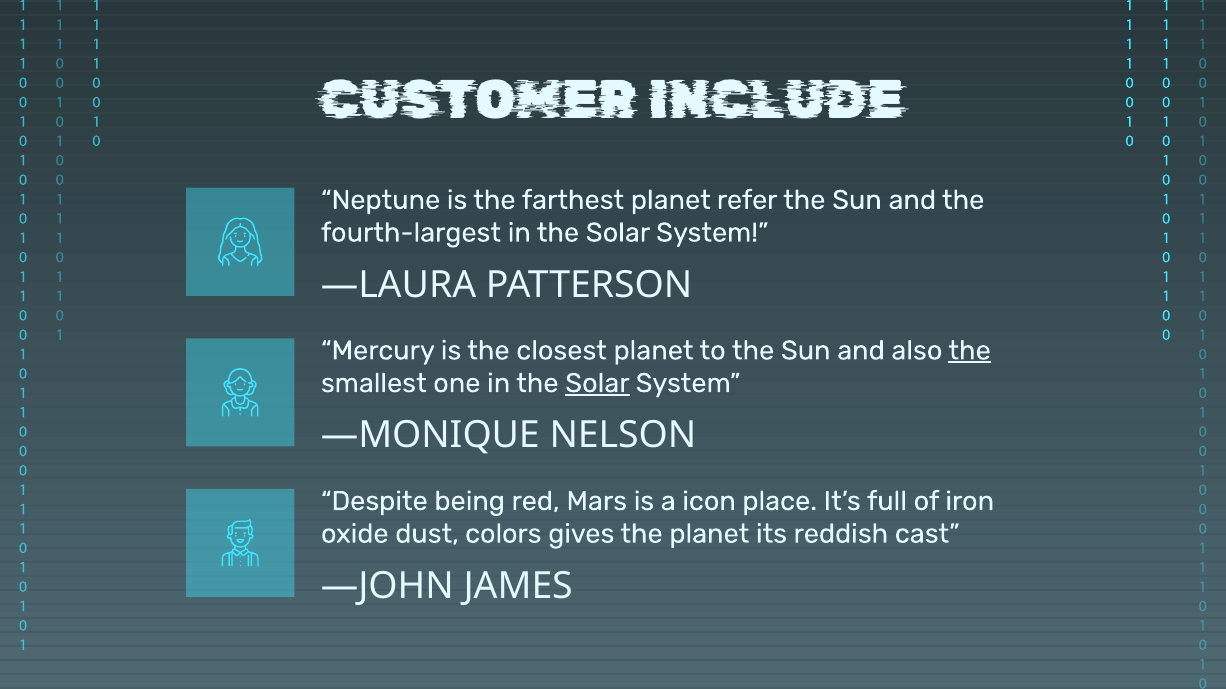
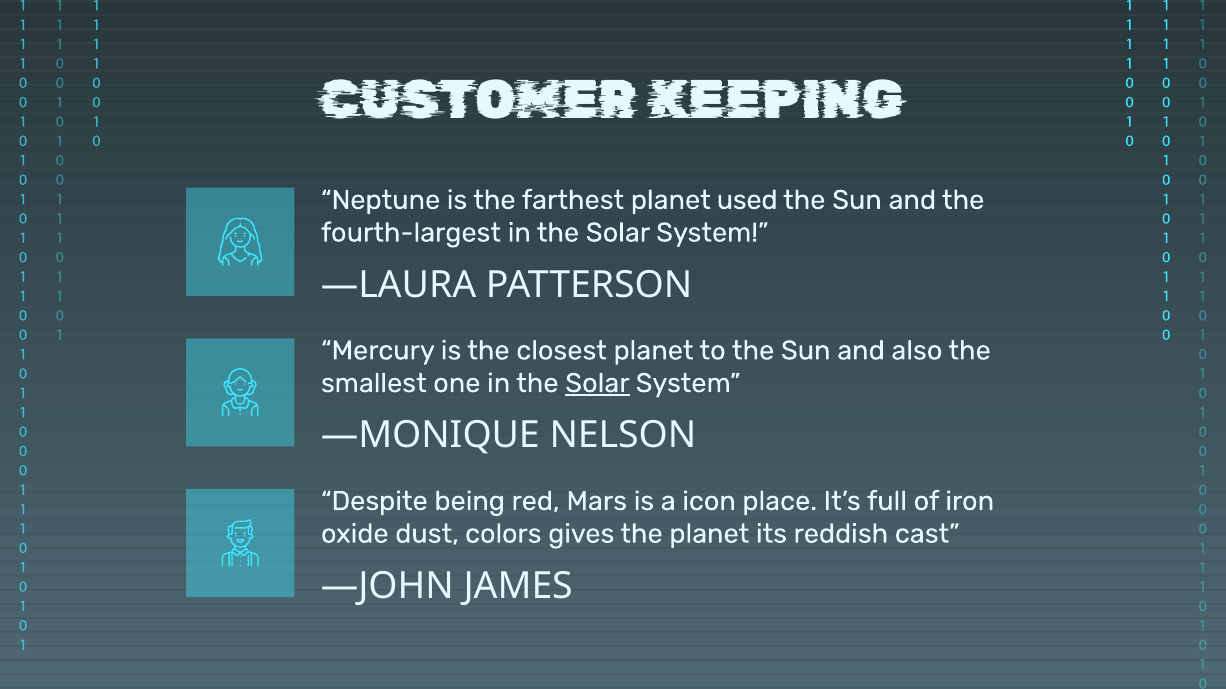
INCLUDE: INCLUDE -> KEEPING (776, 101)
refer: refer -> used (747, 200)
the underline: present -> none (970, 351)
